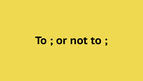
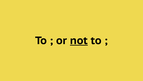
not underline: none -> present (79, 40)
